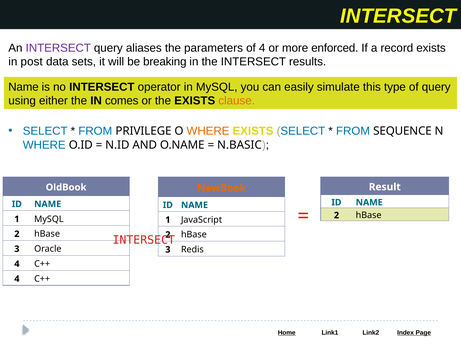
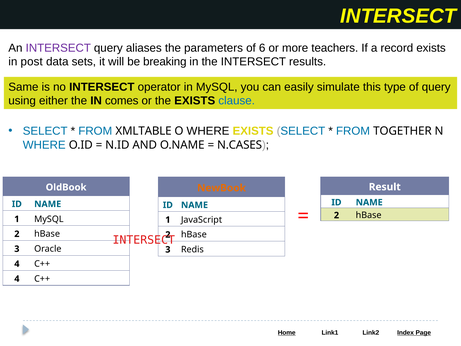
of 4: 4 -> 6 (262, 48)
enforced: enforced -> teachers (335, 48)
Name: Name -> Same (23, 87)
clause colour: orange -> blue (237, 101)
PRIVILEGE: PRIVILEGE -> XMLTABLE (144, 131)
WHERE colour: orange -> black (208, 131)
SEQUENCE: SEQUENCE -> TOGETHER (402, 131)
N.BASIC: N.BASIC -> N.CASES (240, 145)
